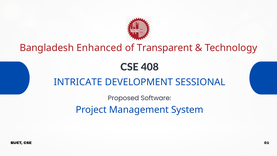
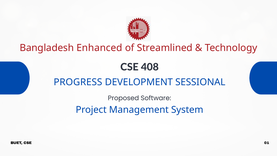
Transparent: Transparent -> Streamlined (165, 48)
INTRICATE: INTRICATE -> PROGRESS (78, 82)
